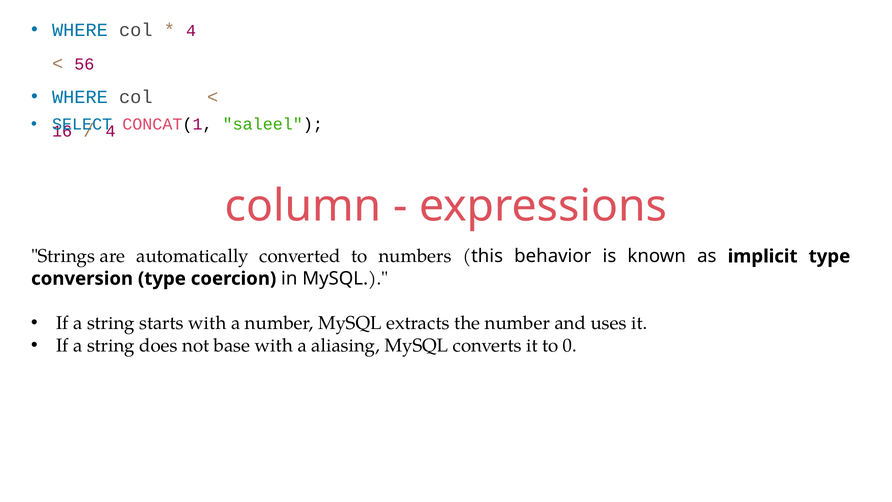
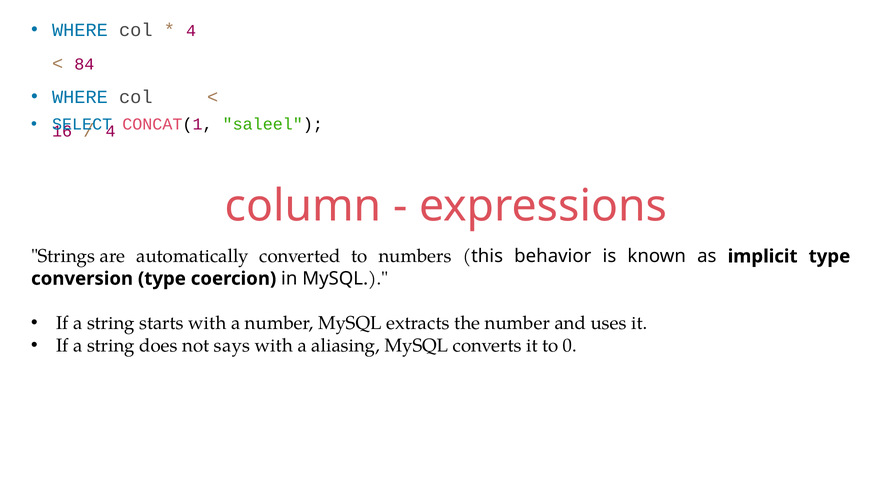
56: 56 -> 84 (84, 64)
base: base -> says (232, 345)
